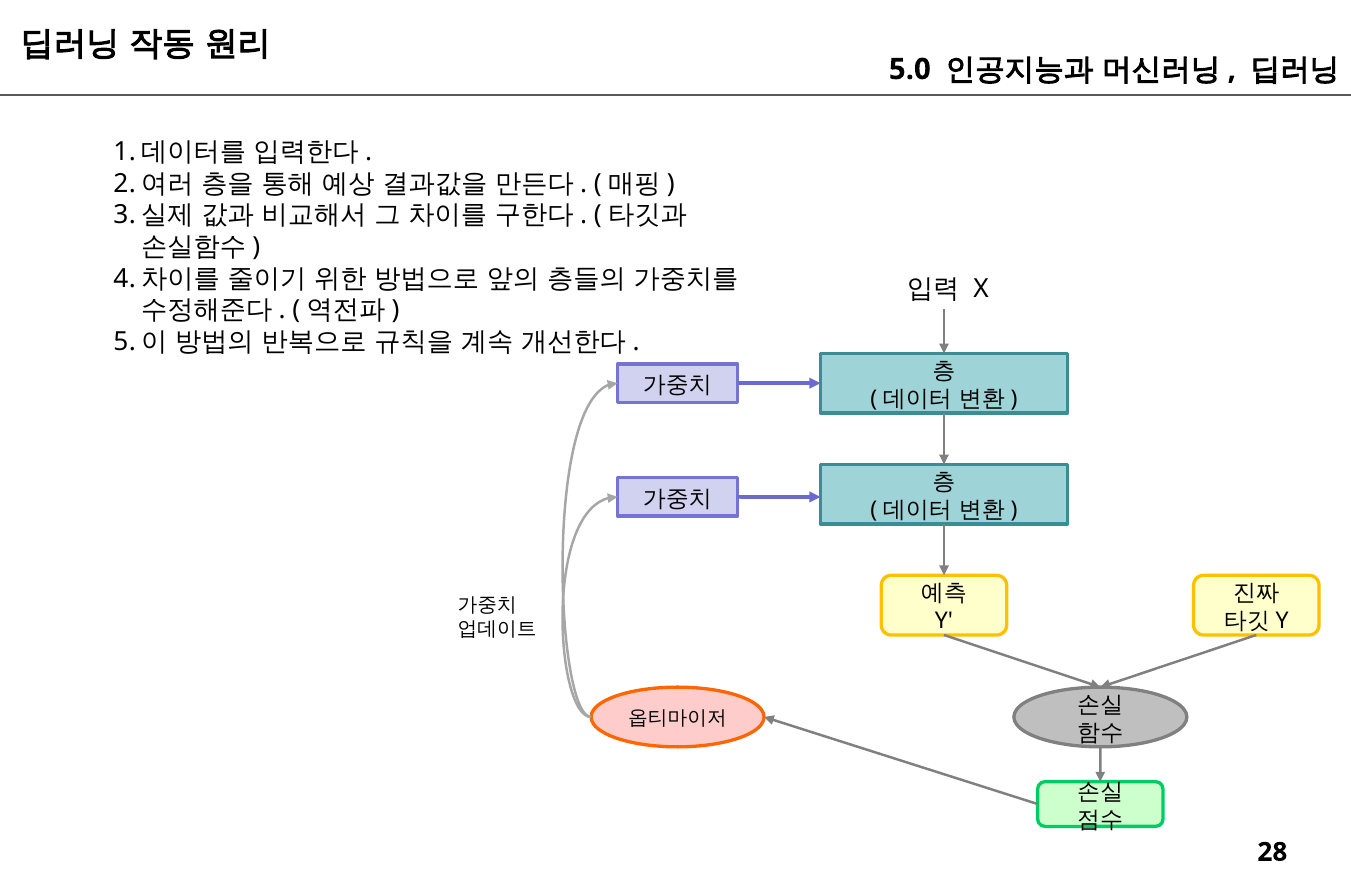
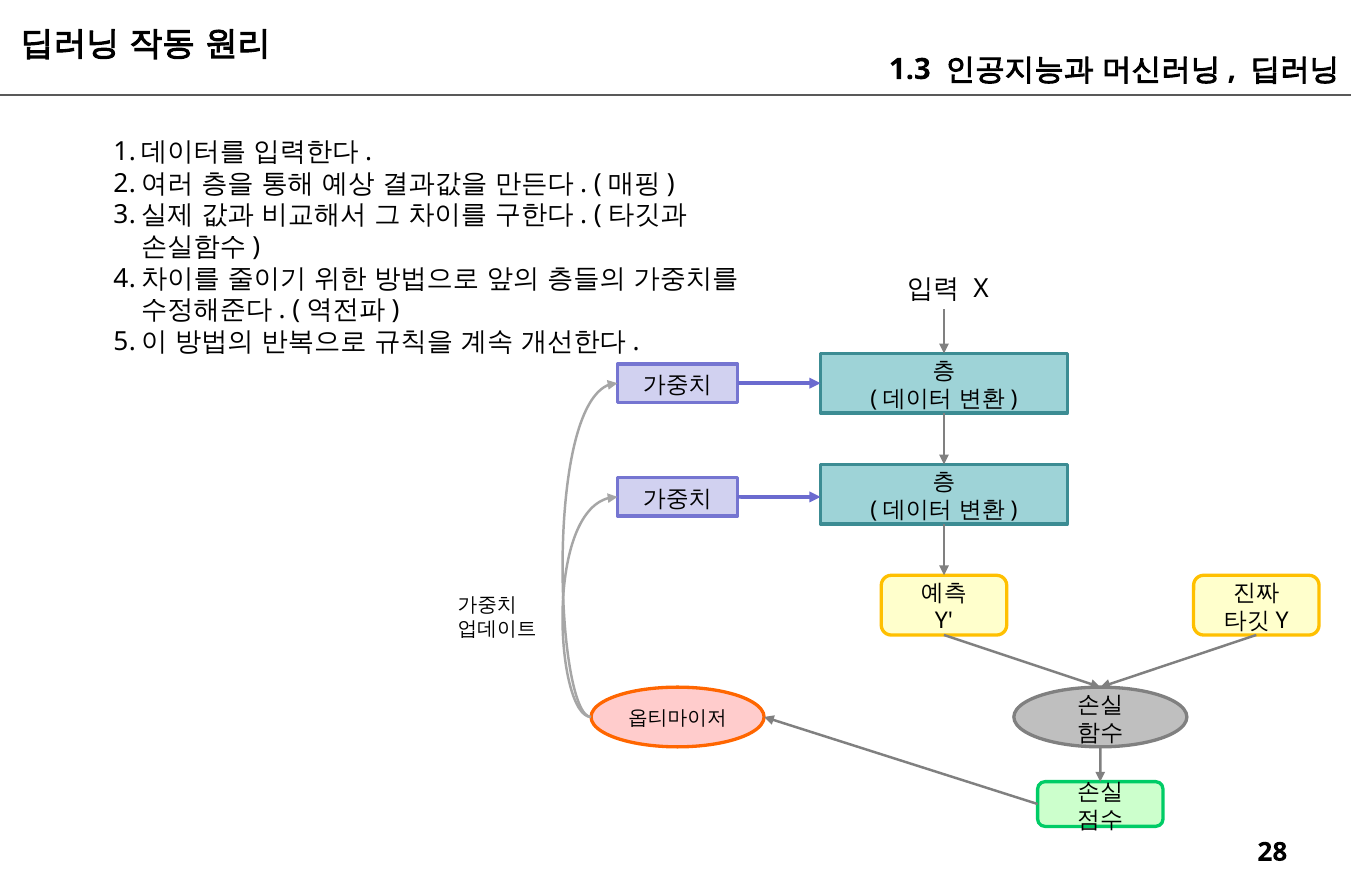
5.0: 5.0 -> 1.3 (910, 69)
